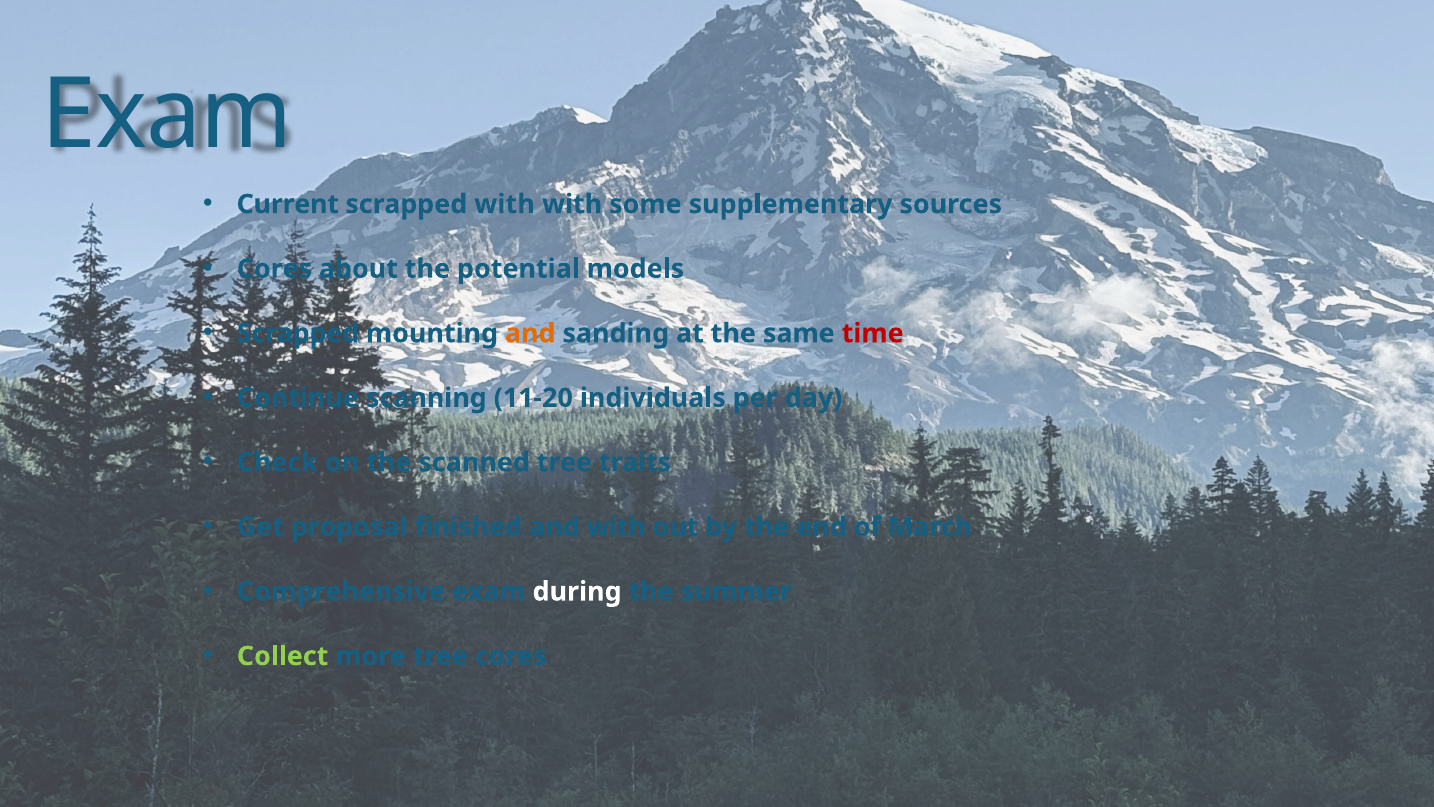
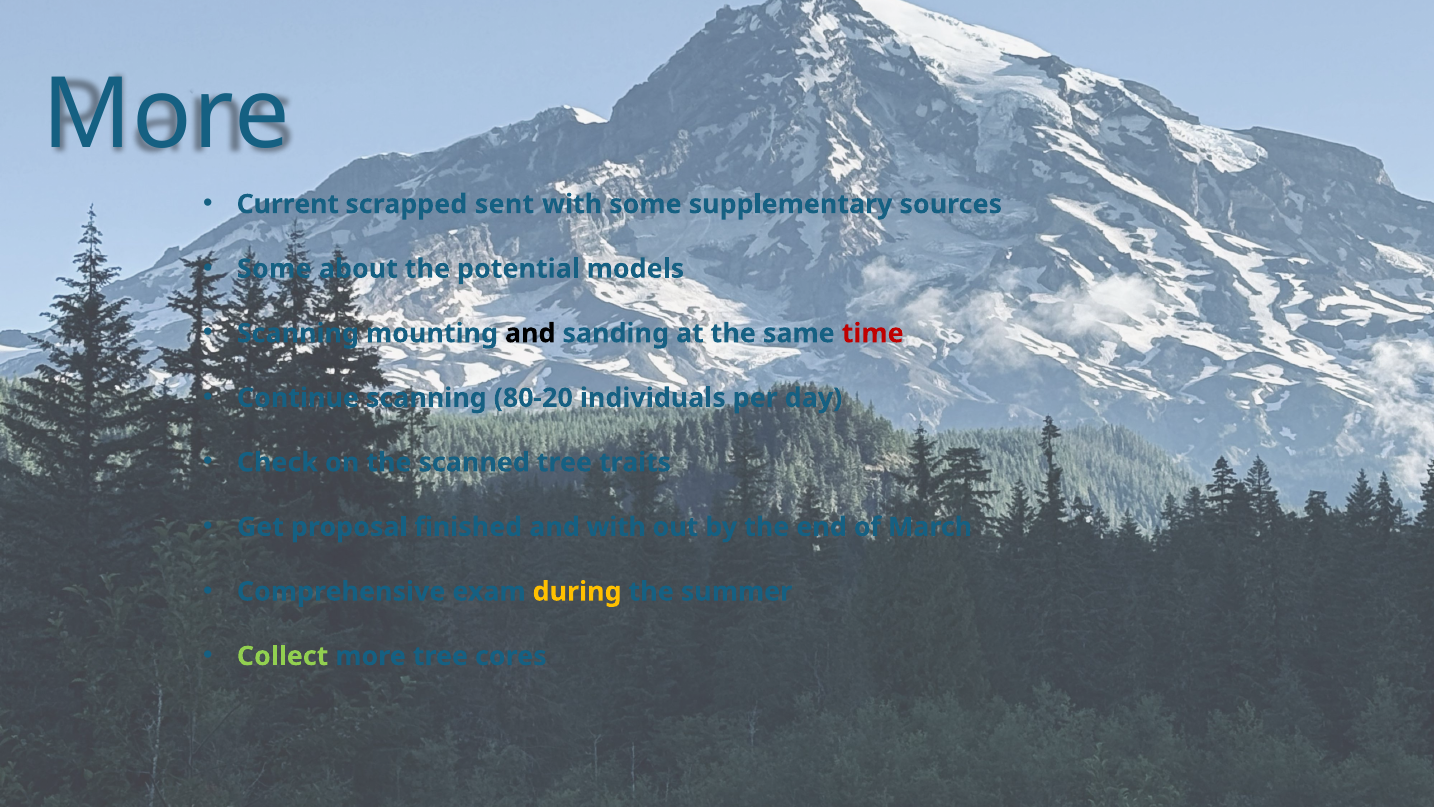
Exam: Exam -> More (166, 114)
scrapped with: with -> sent (504, 204)
Cores: Cores -> Some (274, 269)
Scrapped: Scrapped -> Scanning (298, 333)
and colour: orange -> black (530, 333)
11-20: 11-20 -> 80-20 (533, 398)
during colour: white -> yellow (577, 591)
